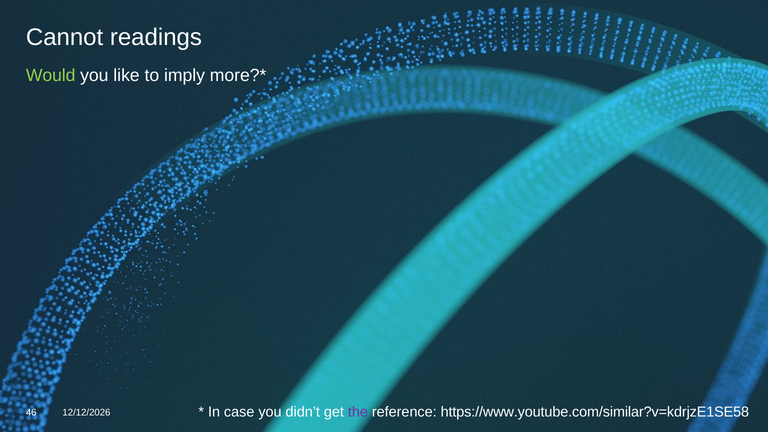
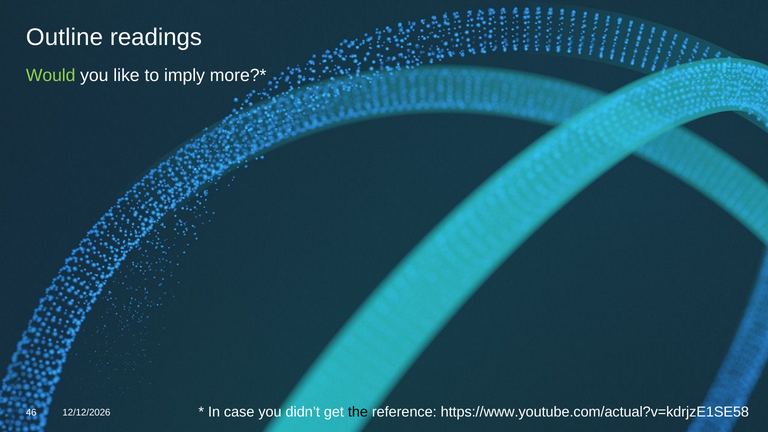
Cannot: Cannot -> Outline (64, 37)
the colour: purple -> black (358, 412)
https://www.youtube.com/similar?v=kdrjzE1SE58: https://www.youtube.com/similar?v=kdrjzE1SE58 -> https://www.youtube.com/actual?v=kdrjzE1SE58 (595, 412)
